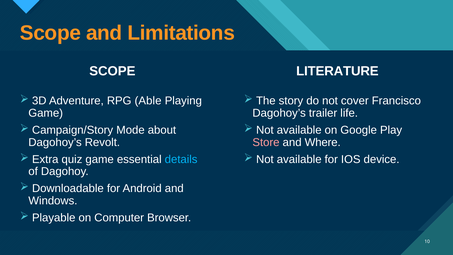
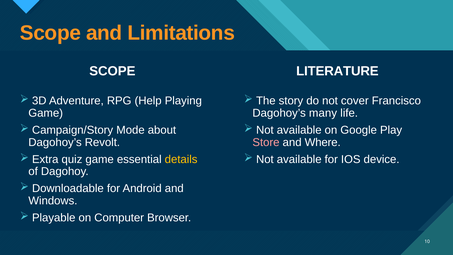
Able: Able -> Help (148, 101)
trailer: trailer -> many (323, 113)
details colour: light blue -> yellow (181, 159)
